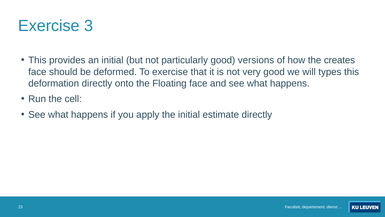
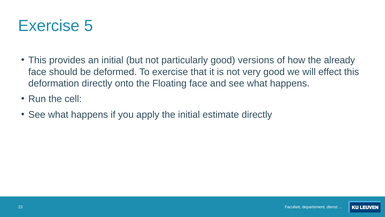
3: 3 -> 5 (88, 26)
creates: creates -> already (340, 60)
types: types -> effect (330, 72)
